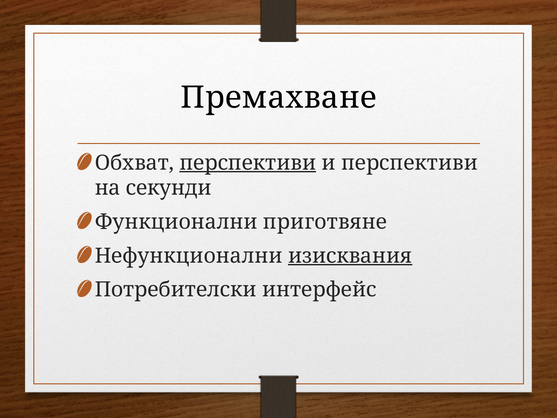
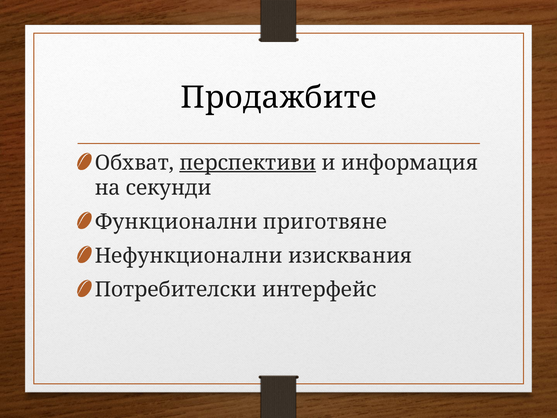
Премахване: Премахване -> Продажбите (279, 98)
и перспективи: перспективи -> информация (409, 163)
изисквания underline: present -> none (350, 256)
